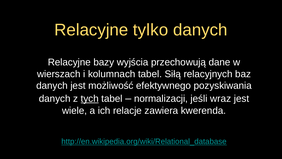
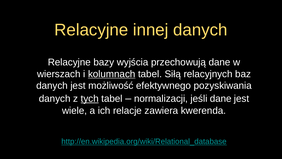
tylko: tylko -> innej (151, 30)
kolumnach underline: none -> present (112, 74)
jeśli wraz: wraz -> dane (221, 98)
